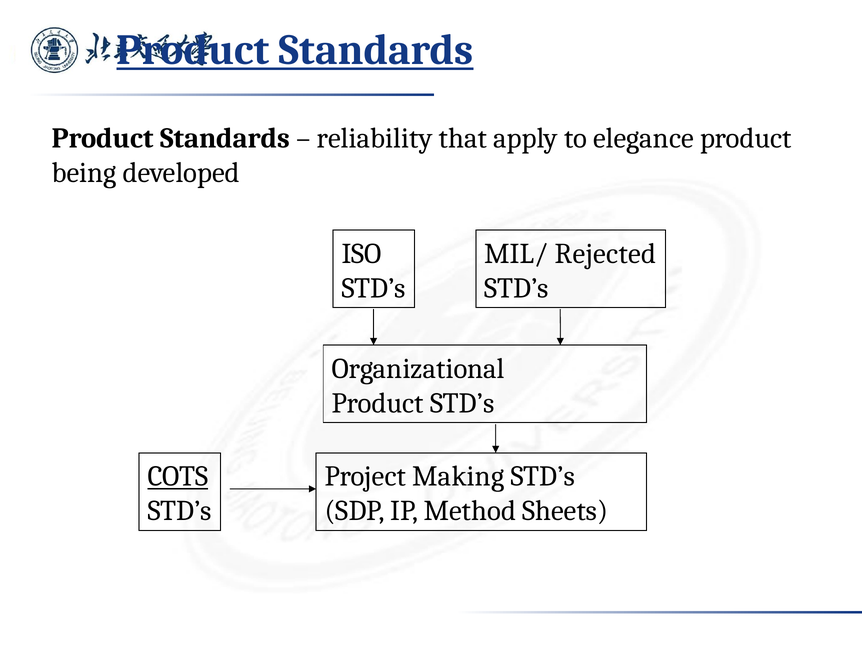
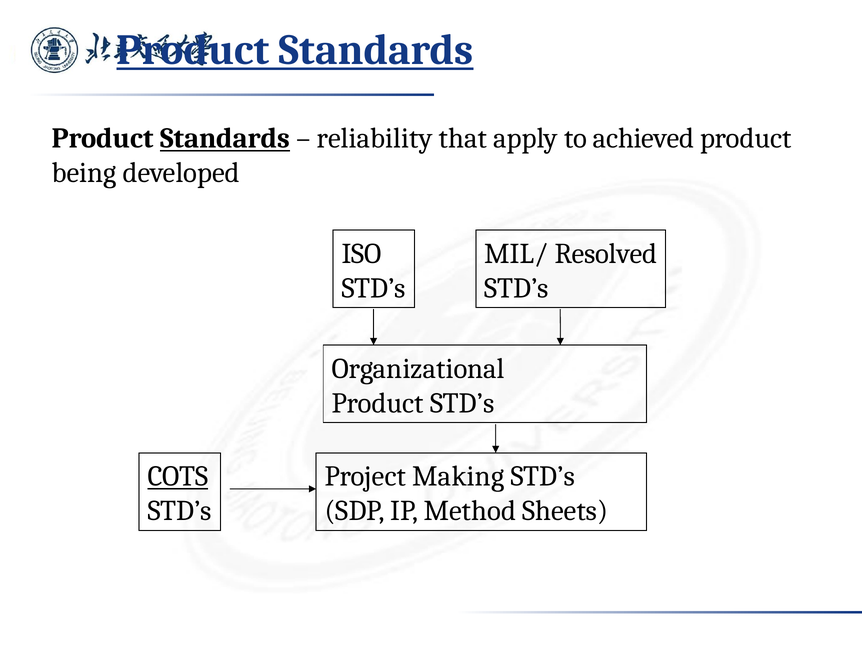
Standards underline: none -> present (225, 138)
elegance: elegance -> achieved (644, 138)
Rejected: Rejected -> Resolved (606, 253)
